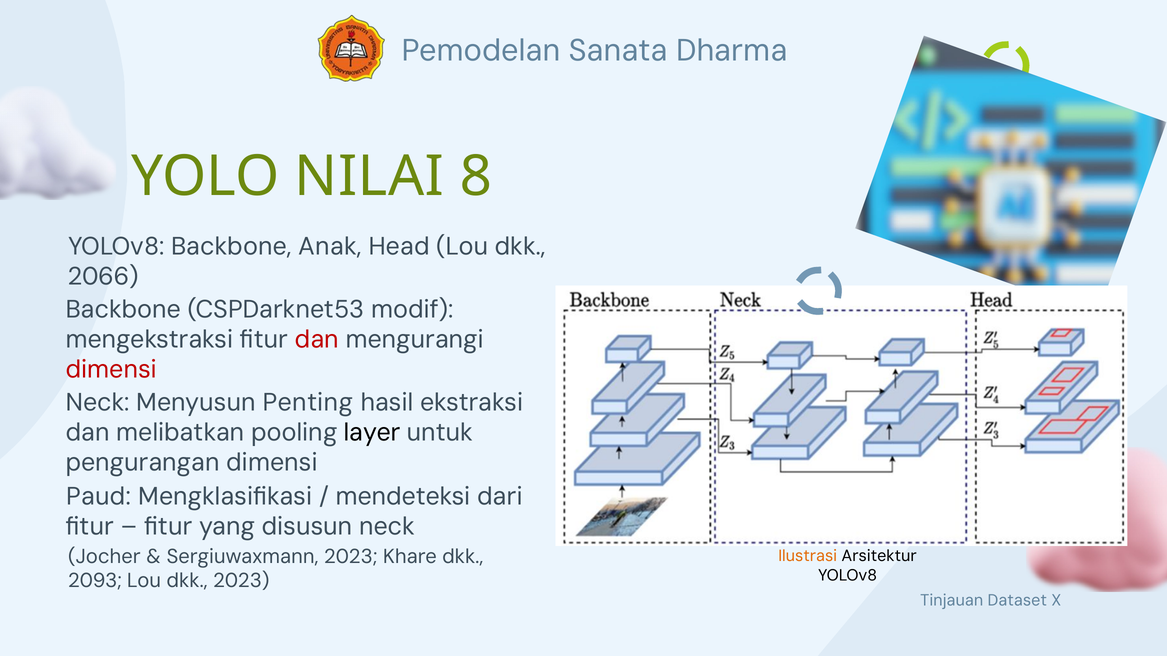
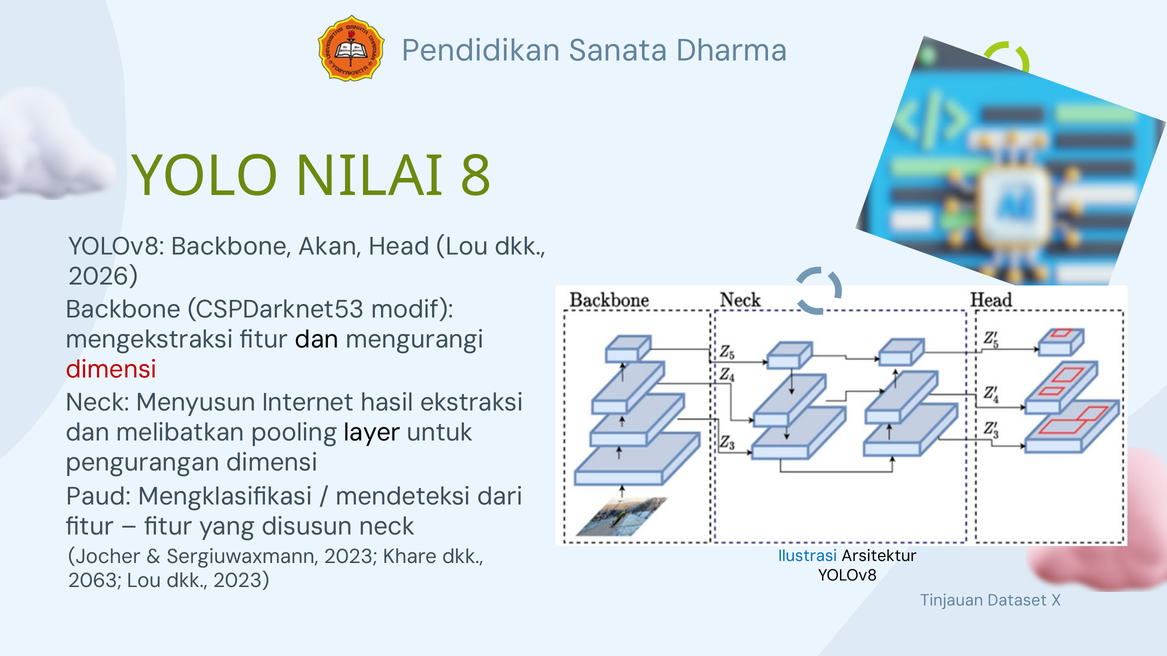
Pemodelan: Pemodelan -> Pendidikan (481, 51)
Anak: Anak -> Akan (330, 246)
2066: 2066 -> 2026 (103, 277)
dan colour: red -> black (317, 340)
Penting: Penting -> Internet (308, 403)
Ilustrasi colour: orange -> blue (808, 556)
2093: 2093 -> 2063 (95, 581)
